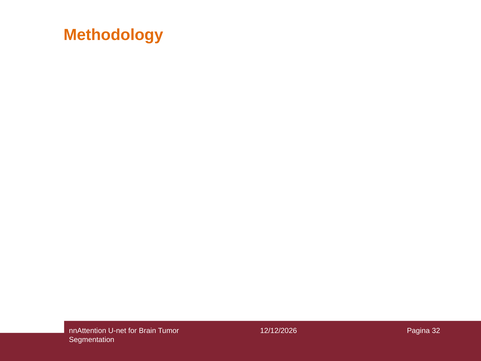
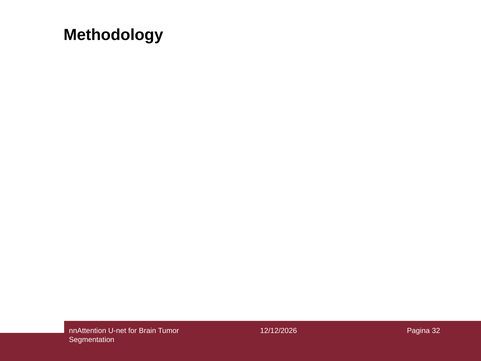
Methodology colour: orange -> black (113, 35)
